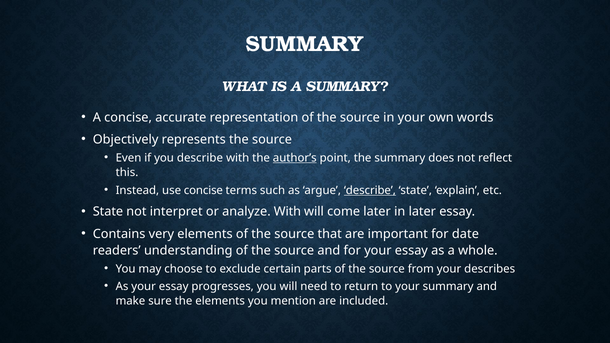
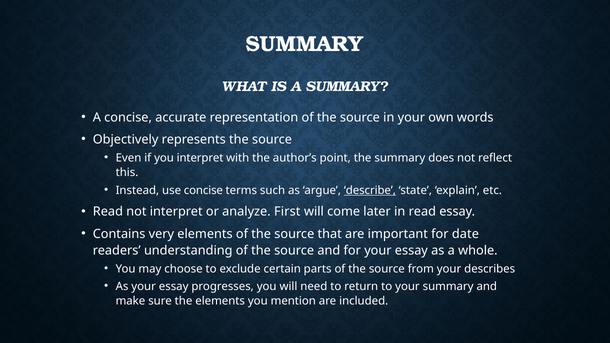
you describe: describe -> interpret (200, 158)
author’s underline: present -> none (295, 158)
State: State -> Read (108, 212)
analyze With: With -> First (287, 212)
in later: later -> read (422, 212)
